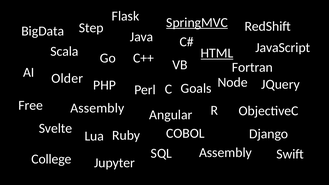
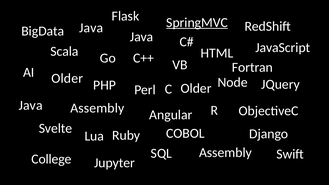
Step: Step -> Java (91, 28)
HTML underline: present -> none (217, 53)
PHP Goals: Goals -> Older (196, 88)
Free: Free -> Java (31, 105)
